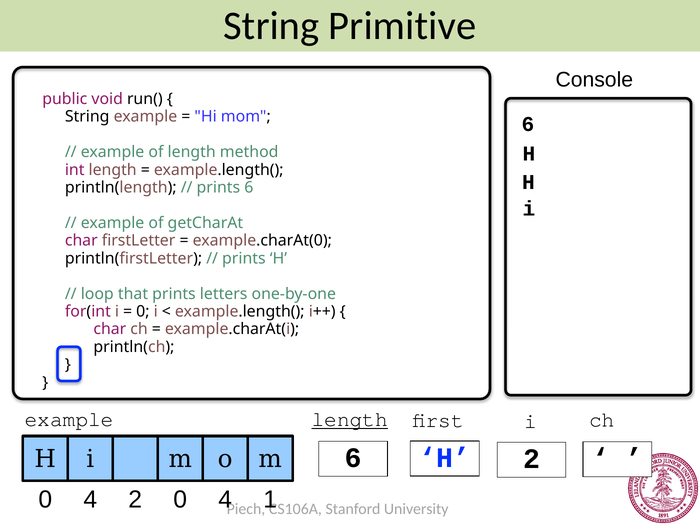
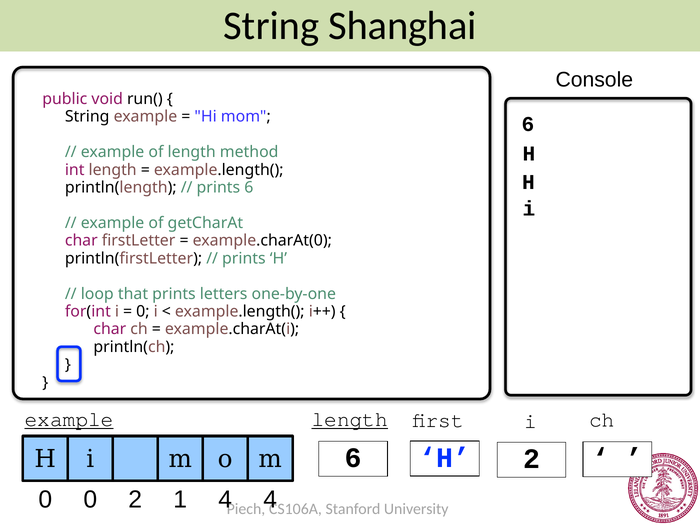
Primitive: Primitive -> Shanghai (402, 26)
example underline: none -> present (69, 419)
4: 4 -> 0 (90, 500)
2 0: 0 -> 1 (180, 500)
4 1: 1 -> 4 (270, 500)
